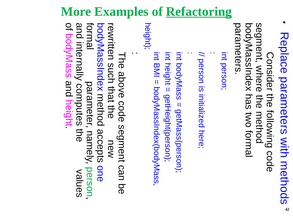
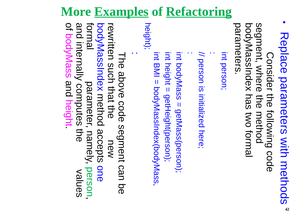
Examples underline: none -> present (122, 12)
